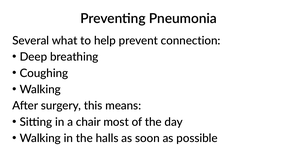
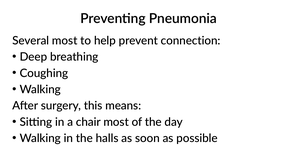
Several what: what -> most (65, 41)
